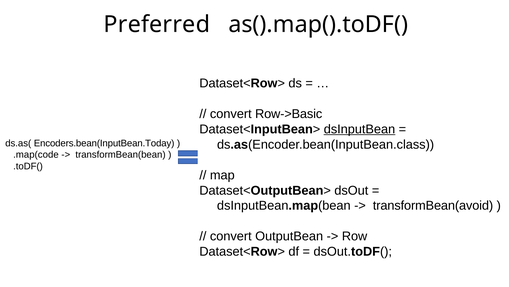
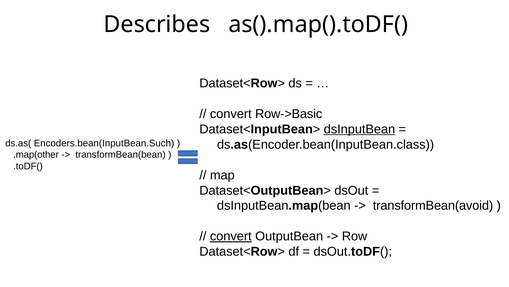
Preferred: Preferred -> Describes (157, 25)
Encoders.bean(InputBean.Today: Encoders.bean(InputBean.Today -> Encoders.bean(InputBean.Such (104, 143)
.map(code: .map(code -> .map(other (36, 154)
convert underline: none -> present (231, 236)
